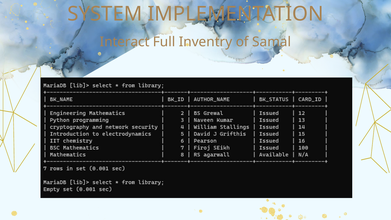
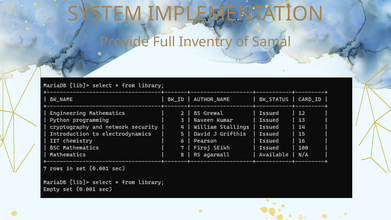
Interact: Interact -> Provide (124, 42)
